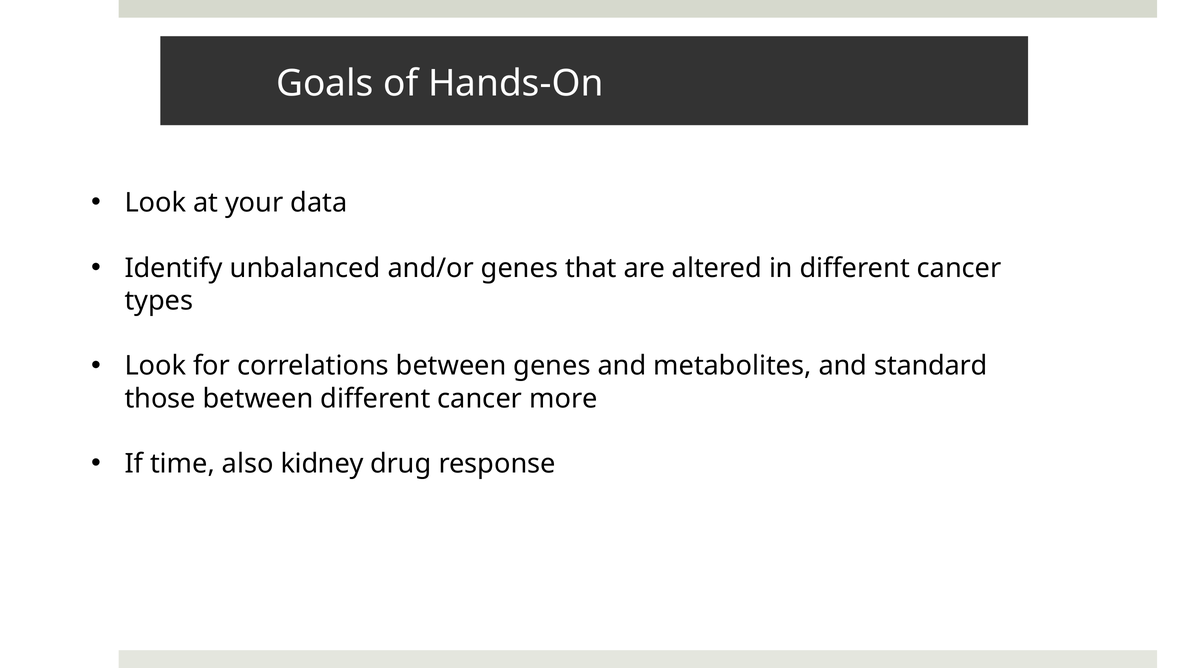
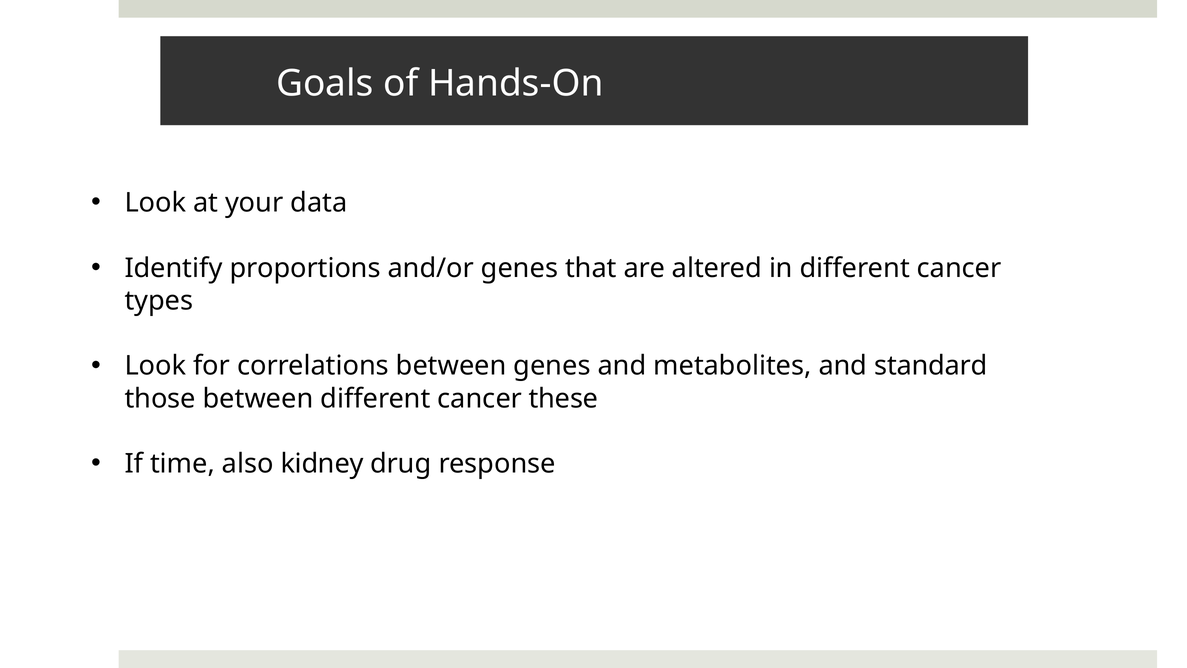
unbalanced: unbalanced -> proportions (305, 268)
more: more -> these (564, 398)
